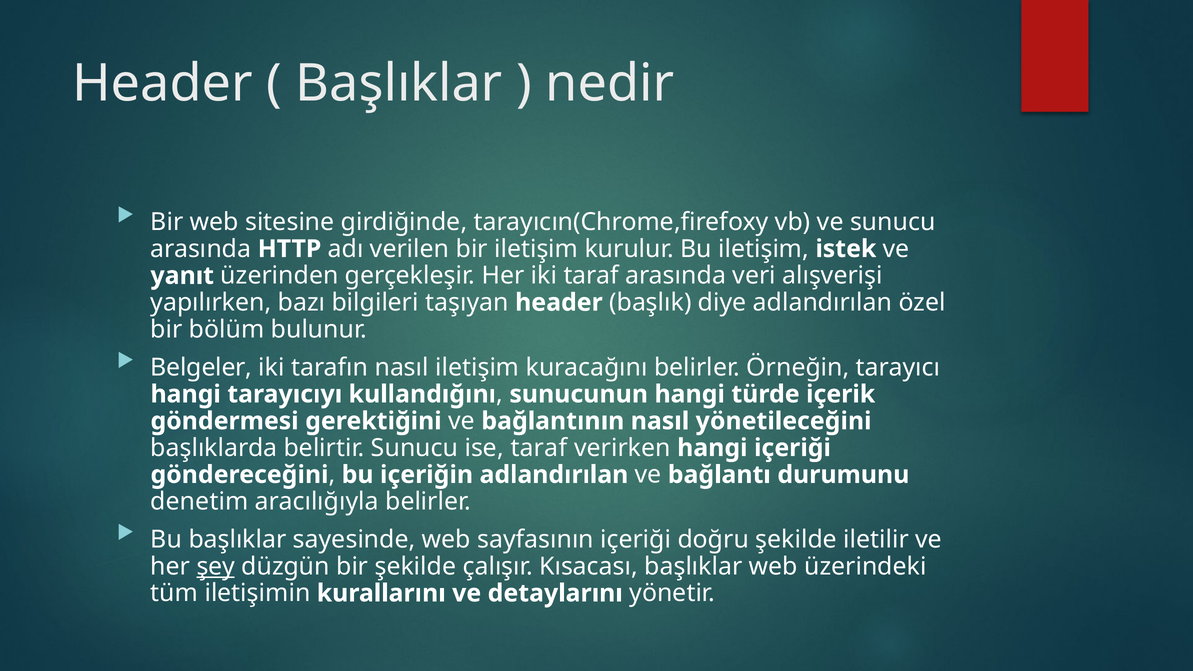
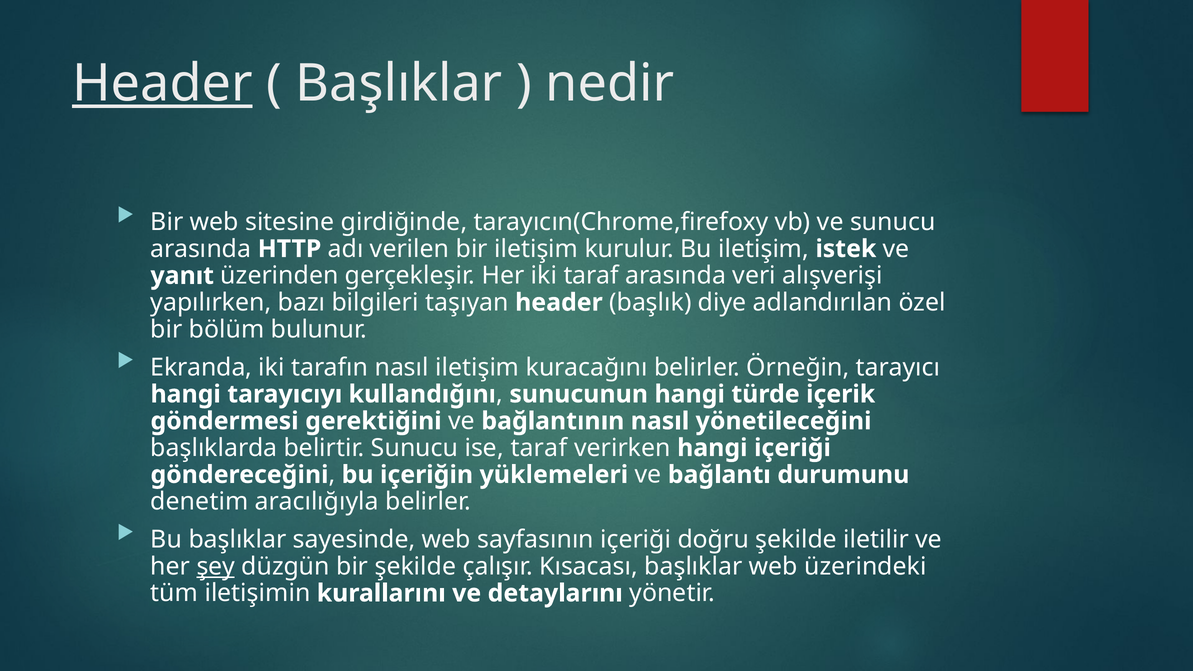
Header underline: none -> present (162, 84)
Belgeler: Belgeler -> Ekranda (201, 367)
içeriğin adlandırılan: adlandırılan -> yüklemeleri (554, 475)
